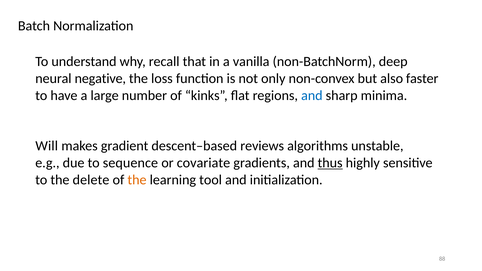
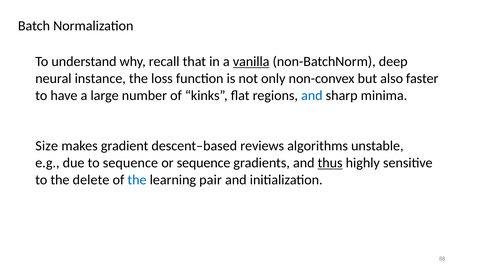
vanilla underline: none -> present (251, 62)
negative: negative -> instance (100, 79)
Will: Will -> Size (47, 146)
or covariate: covariate -> sequence (204, 163)
the colour: orange -> blue (137, 180)
tool: tool -> pair (211, 180)
